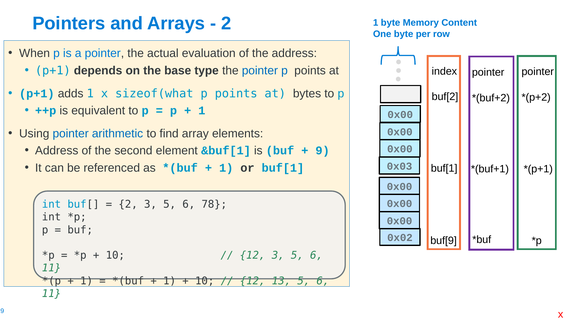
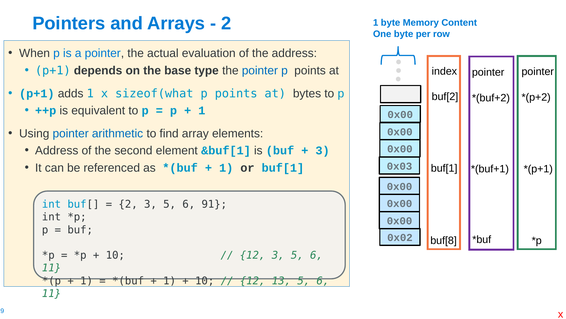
9: 9 -> 3 (323, 150)
78: 78 -> 91 (214, 204)
buf[9: buf[9 -> buf[8 (444, 240)
